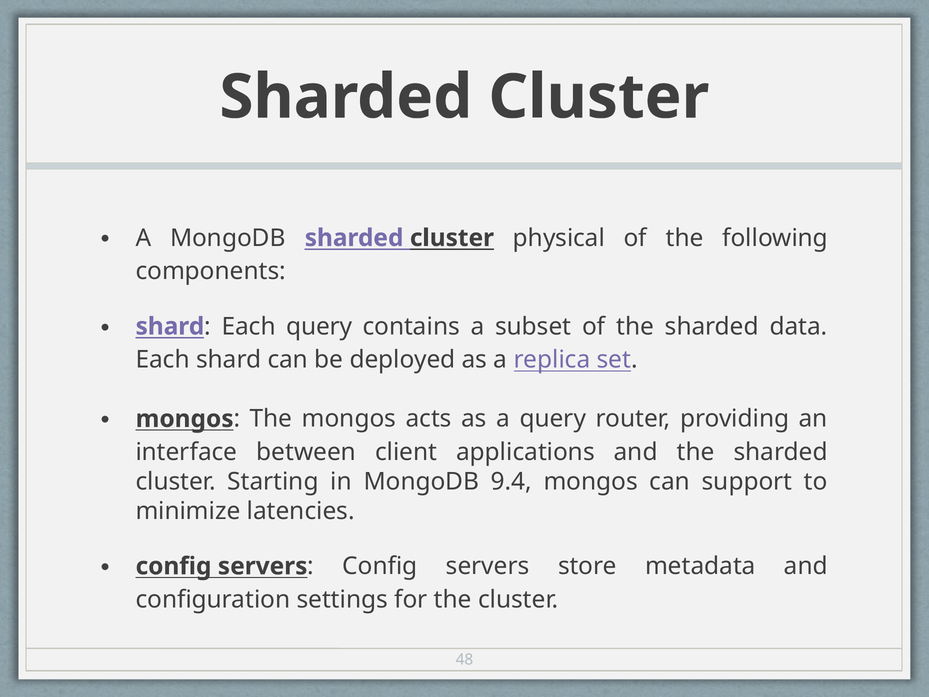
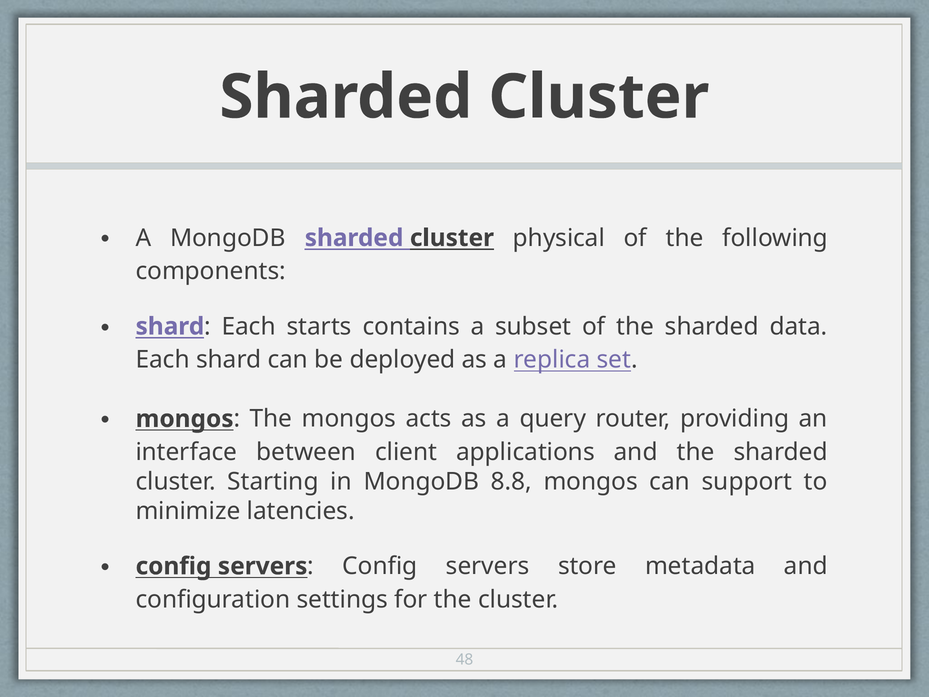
Each query: query -> starts (319, 326)
9.4: 9.4 -> 8.8 (511, 481)
